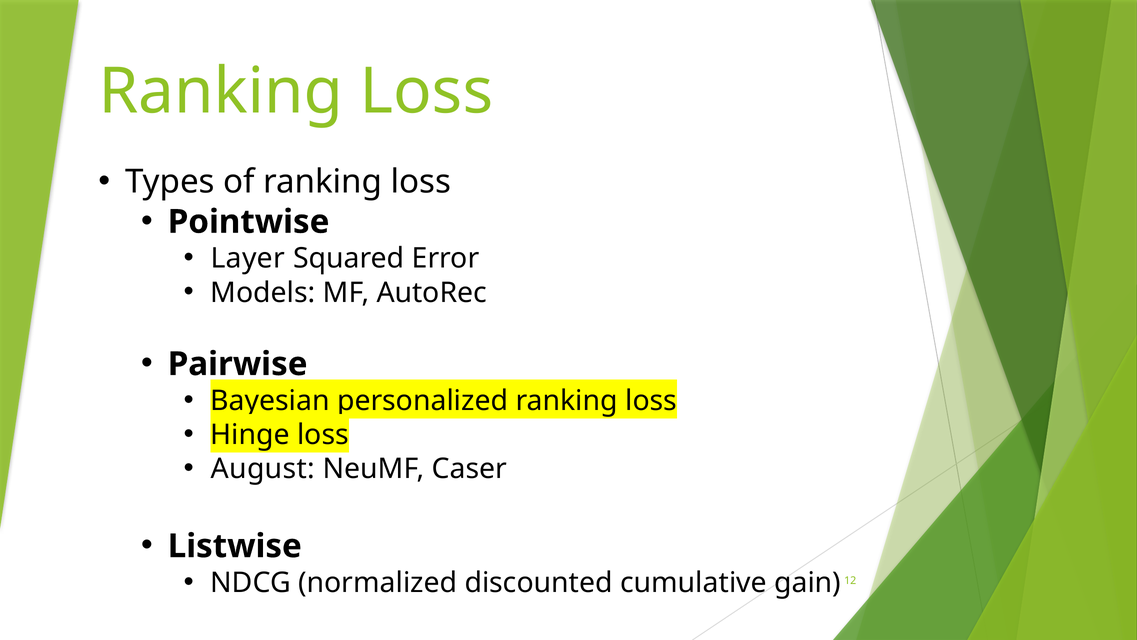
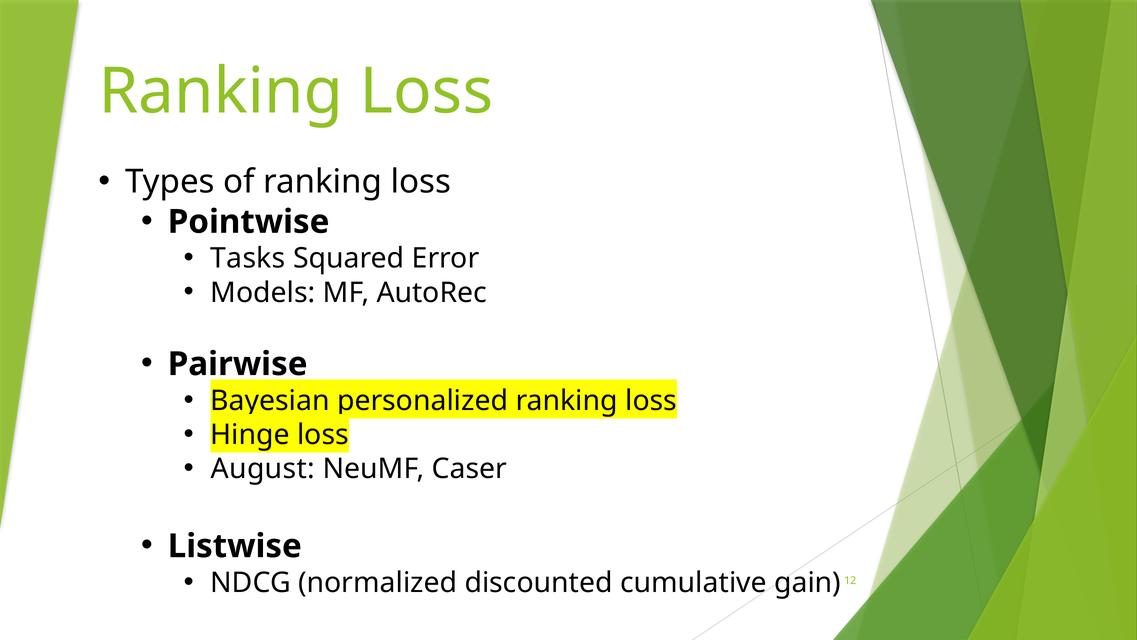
Layer: Layer -> Tasks (248, 258)
